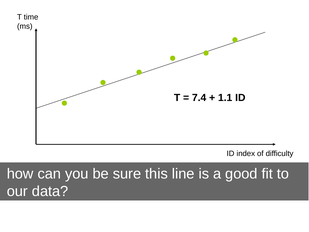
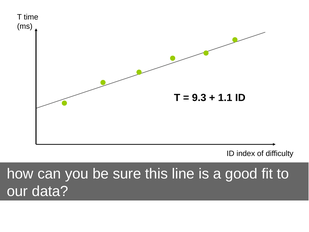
7.4: 7.4 -> 9.3 (199, 98)
